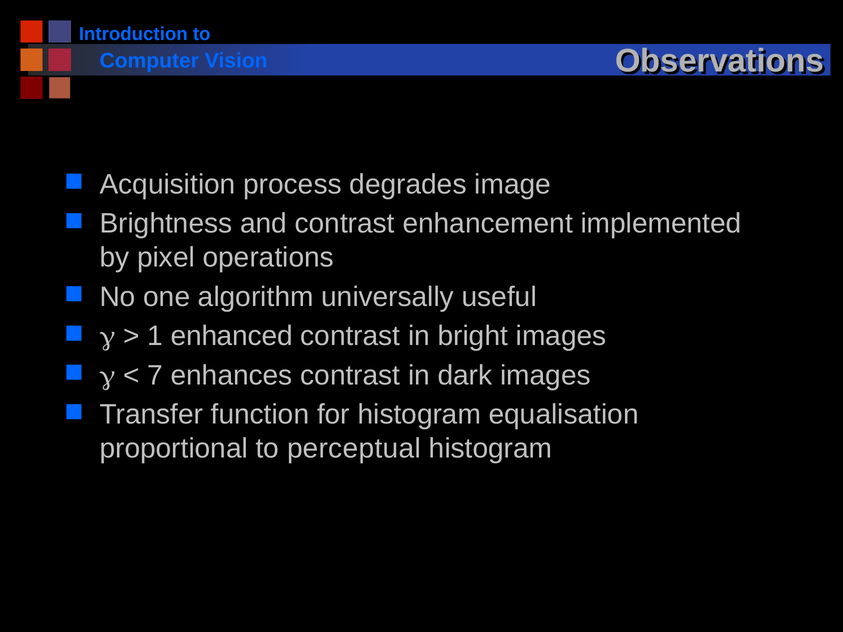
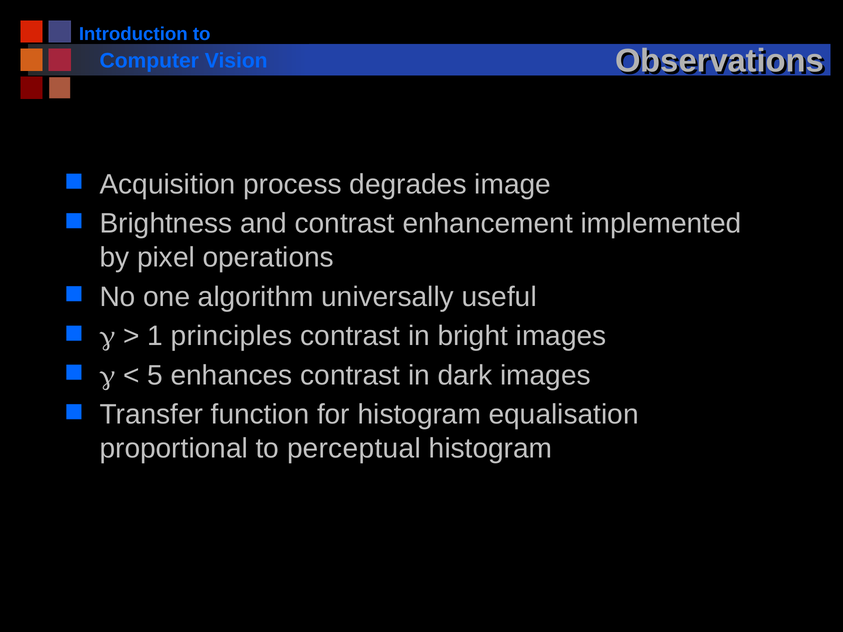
enhanced: enhanced -> principles (231, 336)
7: 7 -> 5 (155, 376)
